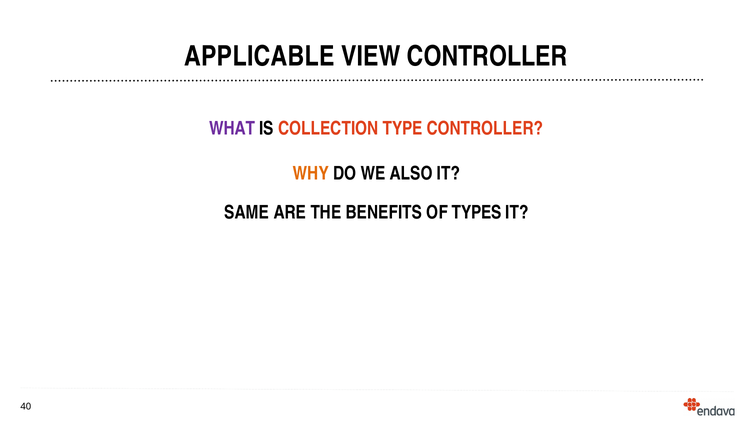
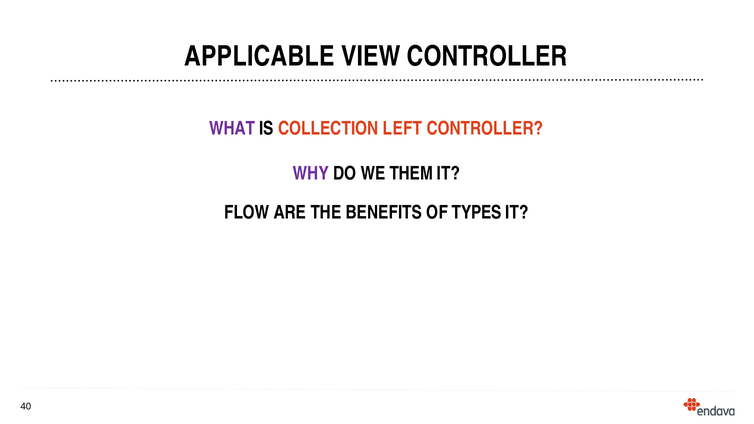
TYPE: TYPE -> LEFT (402, 129)
WHY colour: orange -> purple (311, 174)
ALSO: ALSO -> THEM (411, 174)
SAME: SAME -> FLOW (247, 213)
